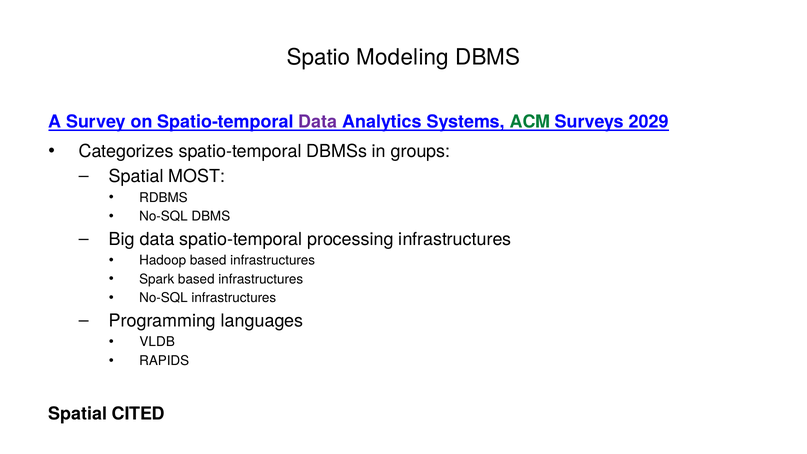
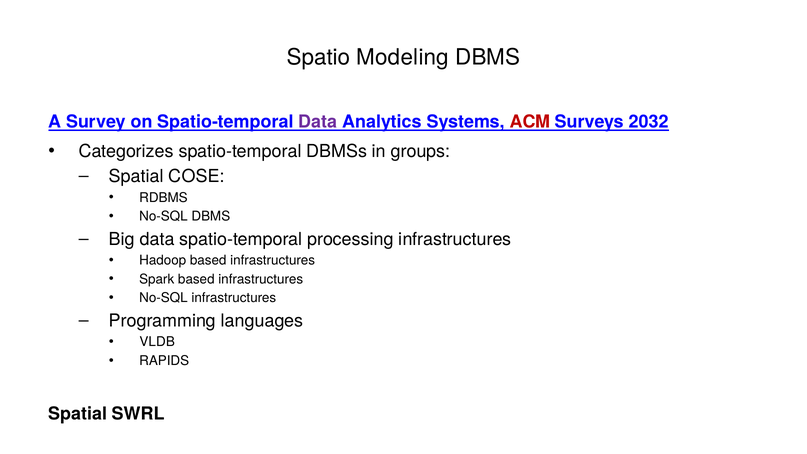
ACM colour: green -> red (530, 122)
2029: 2029 -> 2032 (649, 122)
MOST: MOST -> COSE (197, 176)
CITED: CITED -> SWRL (138, 414)
